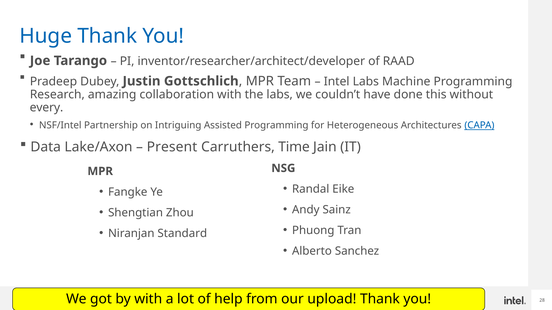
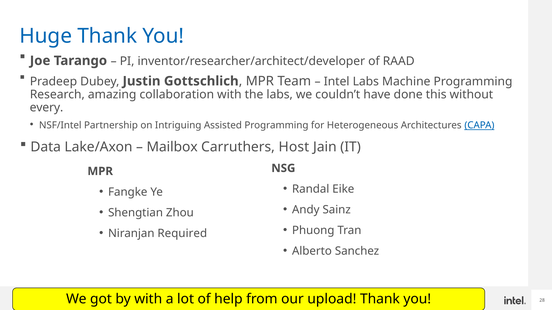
Present: Present -> Mailbox (172, 147)
Time: Time -> Host (294, 147)
Standard: Standard -> Required (182, 234)
